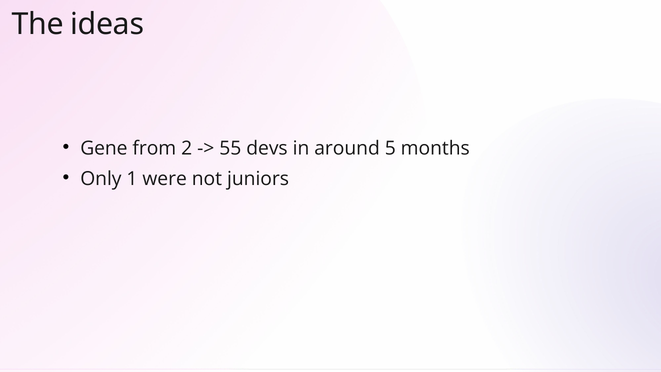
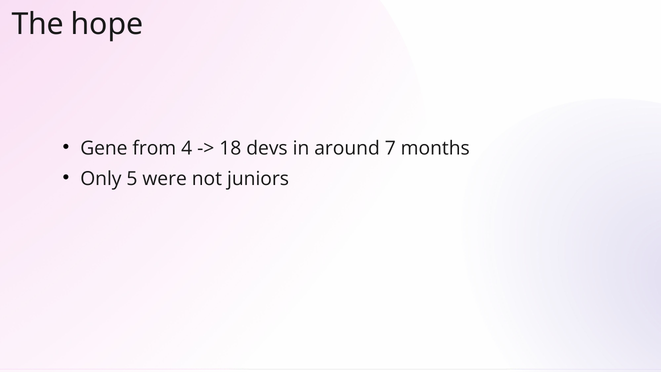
ideas: ideas -> hope (107, 24)
2: 2 -> 4 (187, 148)
55: 55 -> 18 (230, 148)
5: 5 -> 7 (390, 148)
1: 1 -> 5 (132, 179)
